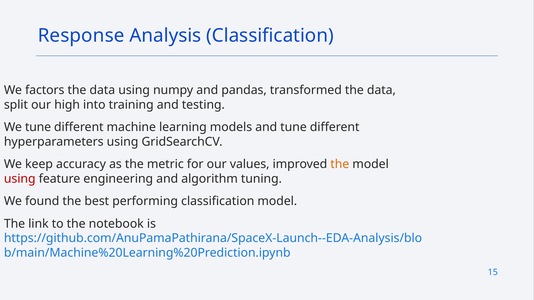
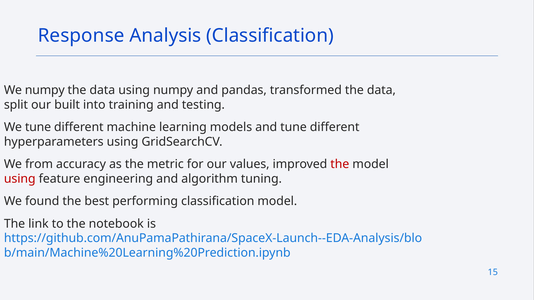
We factors: factors -> numpy (45, 90)
high: high -> built (67, 105)
keep: keep -> from (39, 164)
the colour: orange -> red (340, 164)
